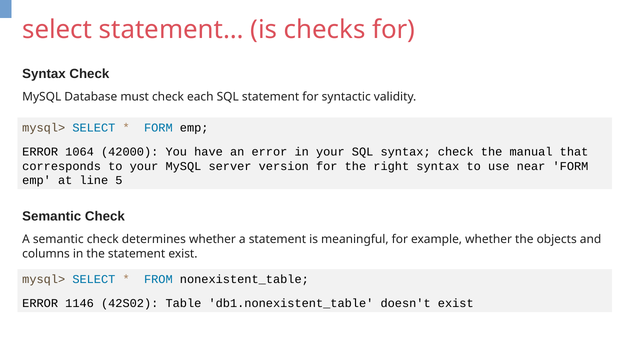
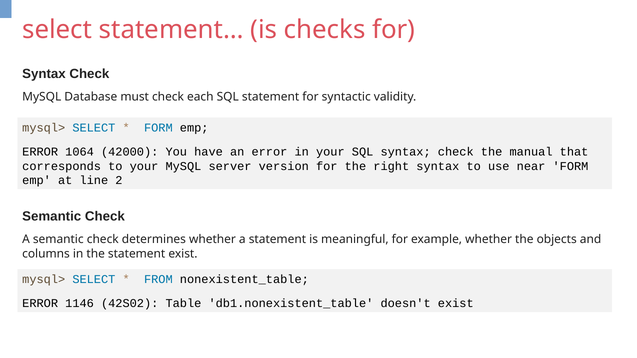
5: 5 -> 2 (119, 181)
